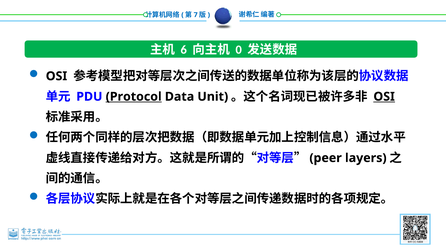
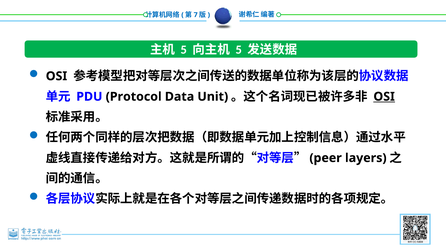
6: 6 -> 5 (184, 50)
0: 0 -> 5 (239, 50)
Protocol underline: present -> none (134, 97)
